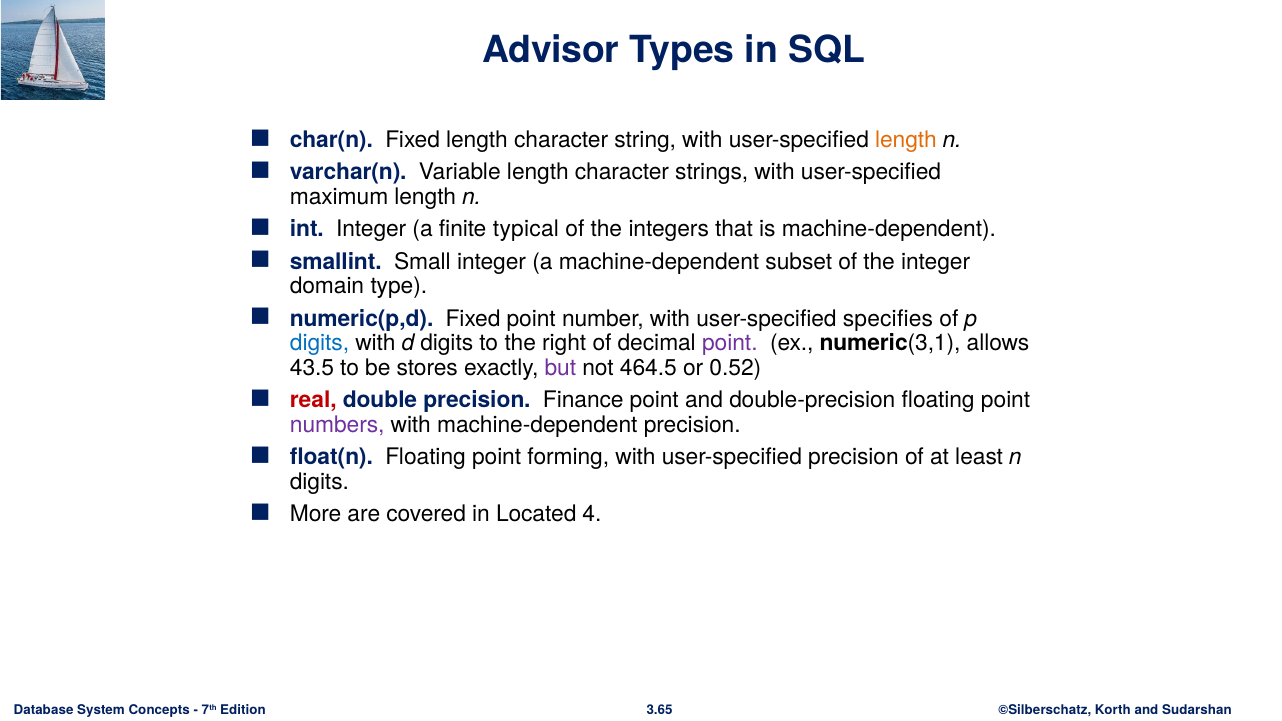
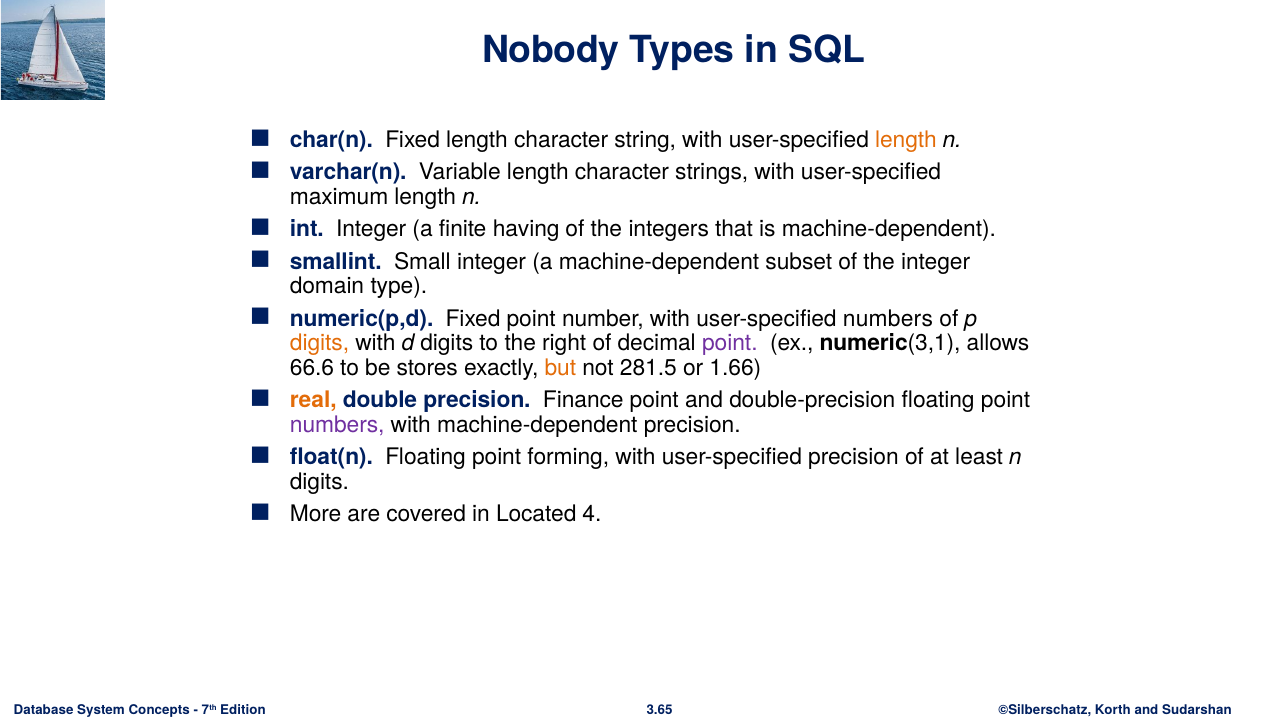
Advisor: Advisor -> Nobody (551, 50)
typical: typical -> having (526, 229)
user-specified specifies: specifies -> numbers (888, 319)
digits colour: blue -> orange (320, 343)
43.5: 43.5 -> 66.6 (312, 368)
but colour: purple -> orange (560, 368)
464.5: 464.5 -> 281.5 (648, 368)
0.52: 0.52 -> 1.66 (735, 368)
real colour: red -> orange (313, 400)
